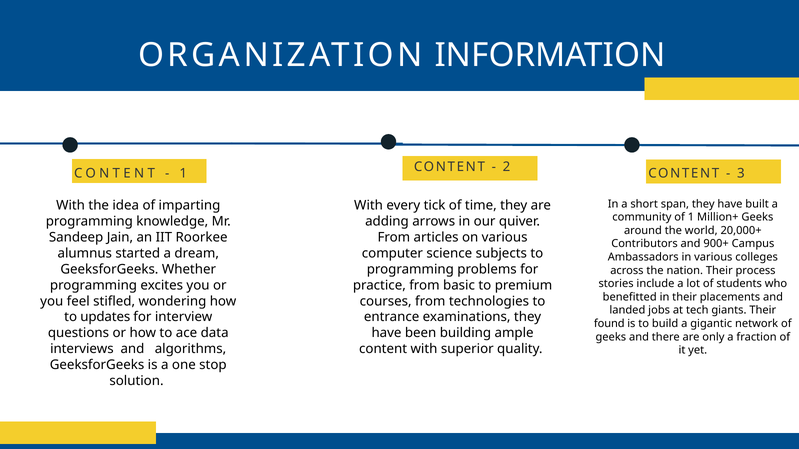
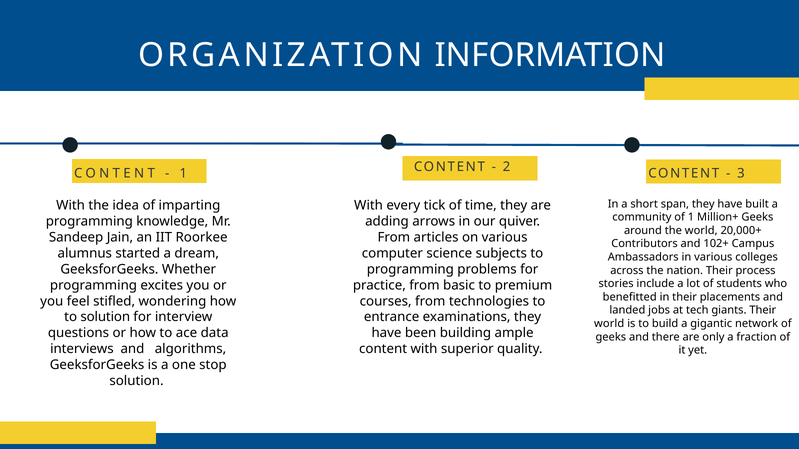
900+: 900+ -> 102+ (716, 244)
to updates: updates -> solution (105, 317)
found: found -> world (609, 324)
